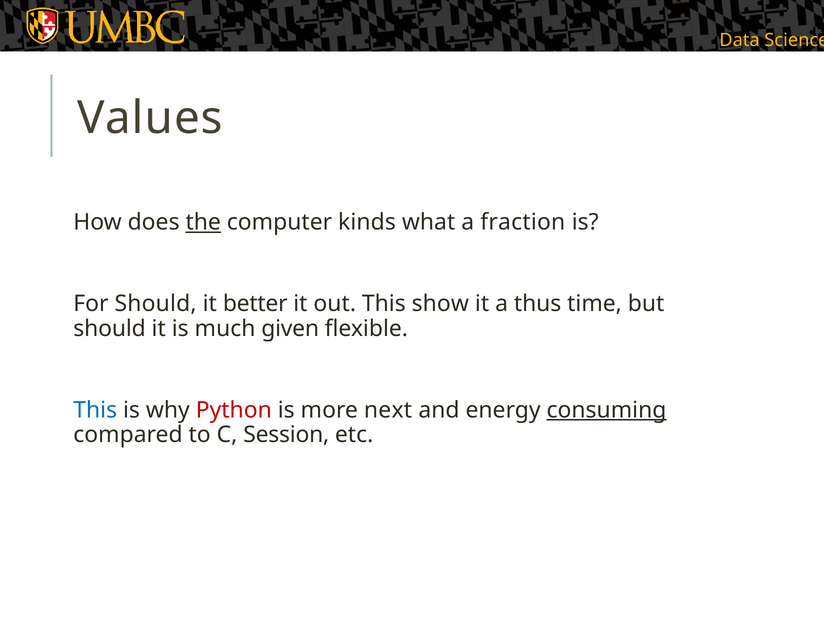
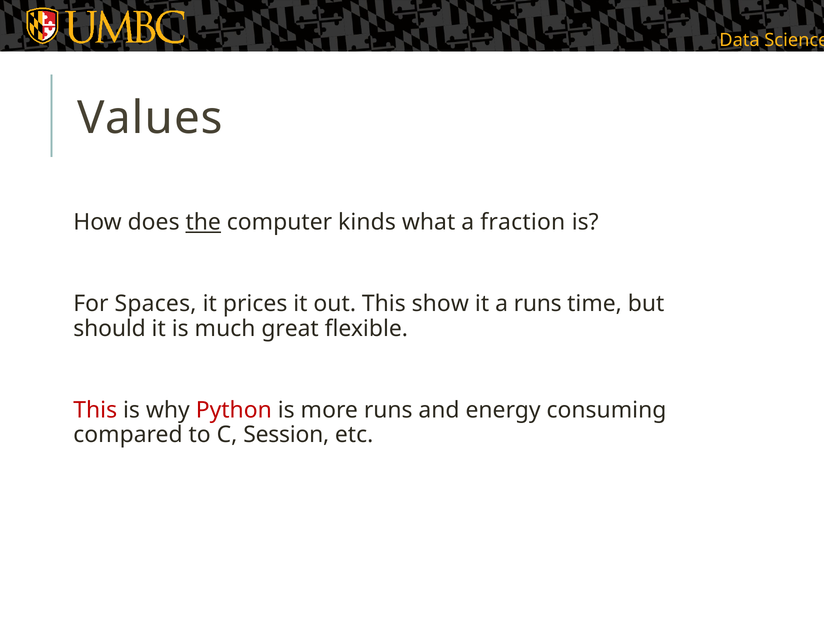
For Should: Should -> Spaces (156, 304)
better: better -> prices (255, 304)
a thus: thus -> runs (538, 304)
given: given -> great (290, 329)
This colour: blue -> red (95, 410)
more next: next -> runs (388, 410)
consuming underline: present -> none (606, 410)
